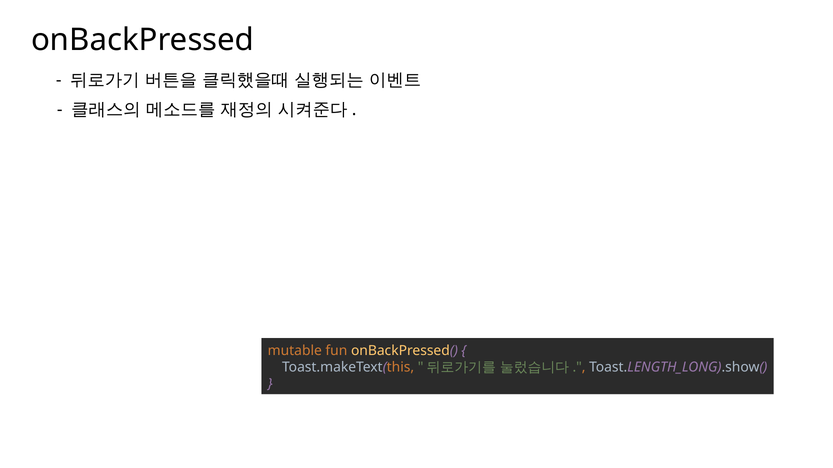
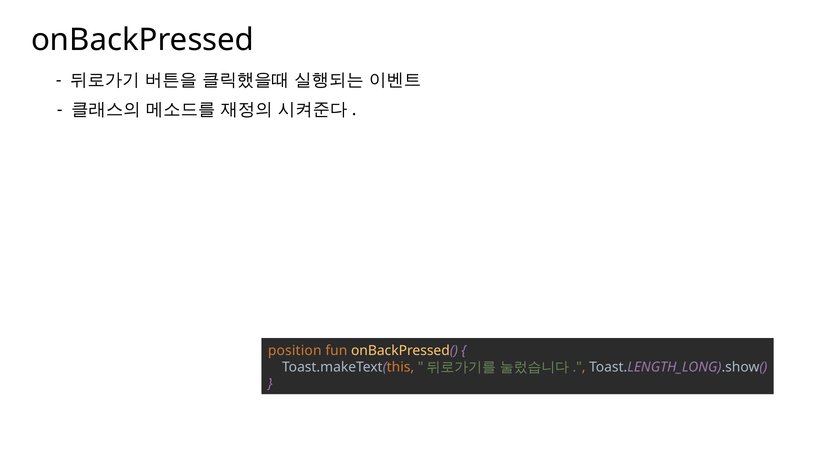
mutable: mutable -> position (295, 351)
